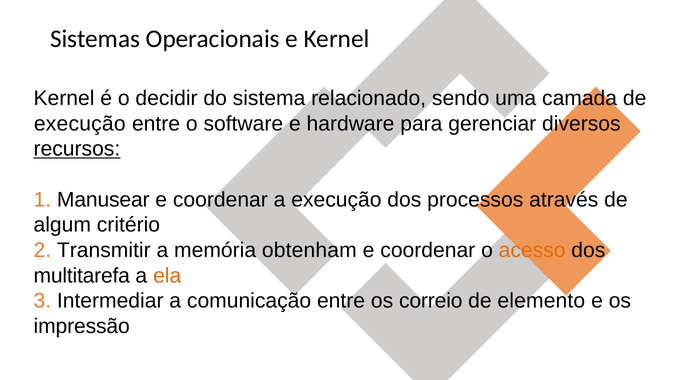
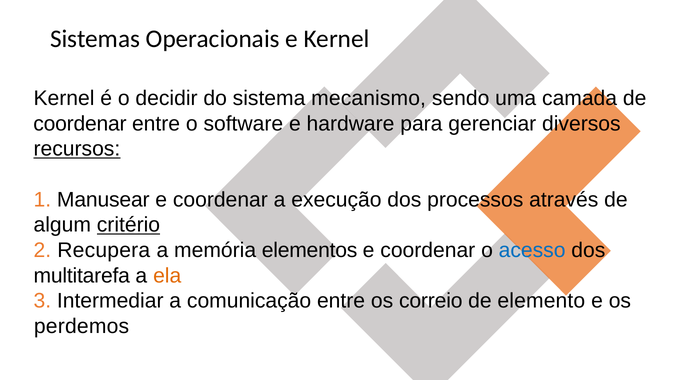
relacionado: relacionado -> mecanismo (369, 98)
execução: execução -> coordenar (80, 123)
critério underline: none -> present (128, 225)
Transmitir: Transmitir -> Recupera (104, 250)
obtenham: obtenham -> elementos (310, 250)
acesso colour: orange -> blue (532, 250)
impressão: impressão -> perdemos (82, 326)
